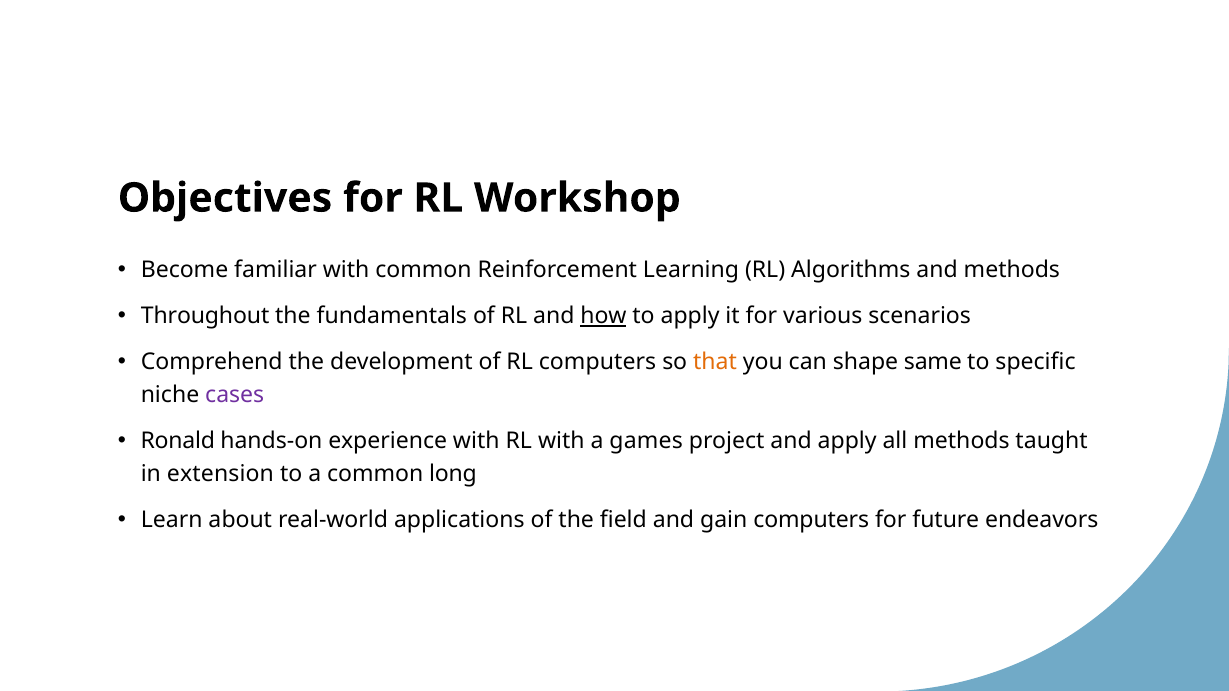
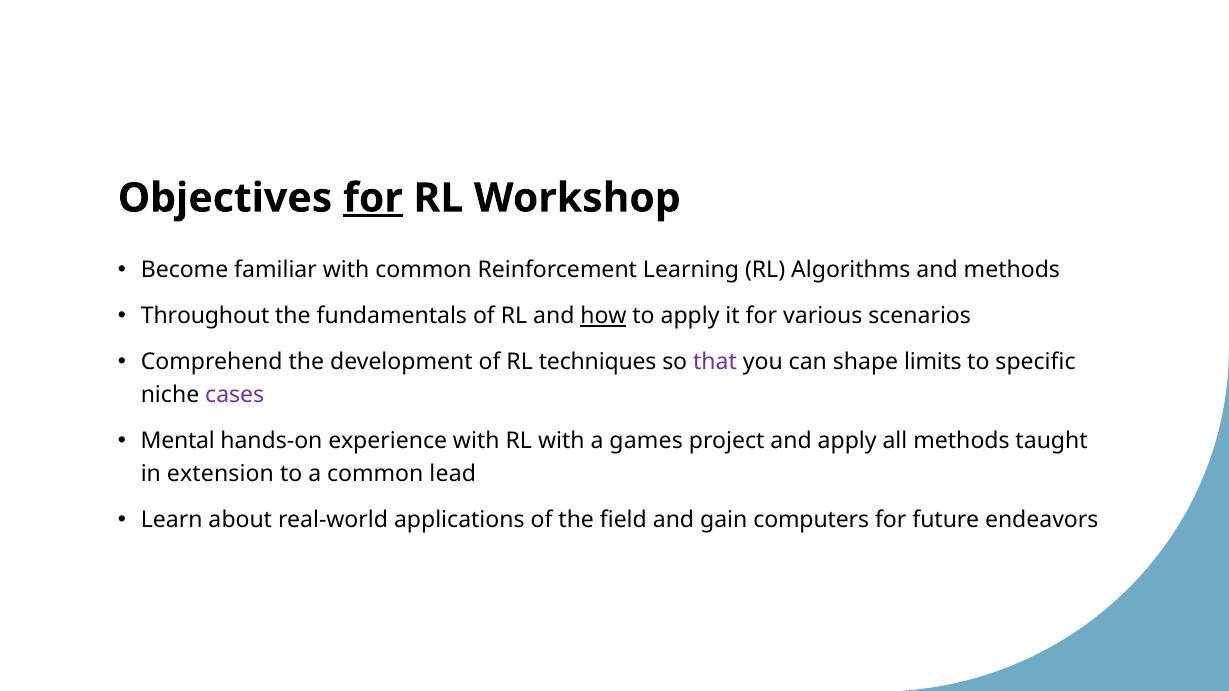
for underline: none -> present (373, 198)
RL computers: computers -> techniques (598, 362)
that colour: orange -> purple (715, 362)
same: same -> limits (933, 362)
Ronald: Ronald -> Mental (178, 441)
long: long -> lead (453, 475)
